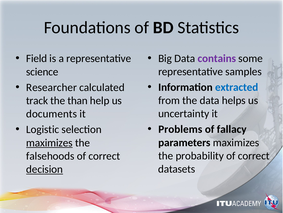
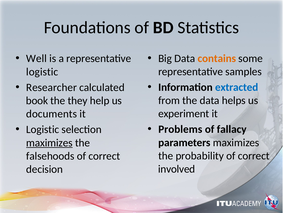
contains colour: purple -> orange (217, 58)
Field: Field -> Well (36, 58)
science: science -> logistic (42, 72)
track: track -> book (37, 100)
than: than -> they (78, 100)
uncertainty: uncertainty -> experiment (184, 113)
datasets: datasets -> involved (177, 168)
decision underline: present -> none (45, 169)
